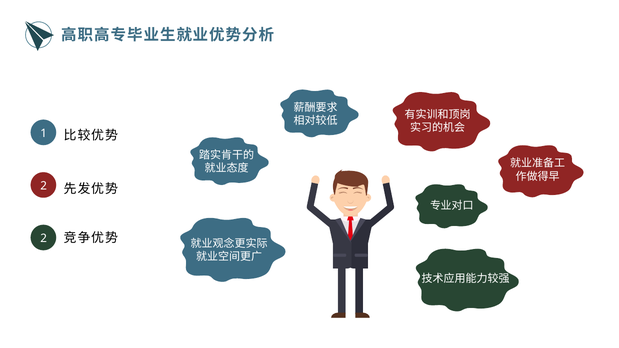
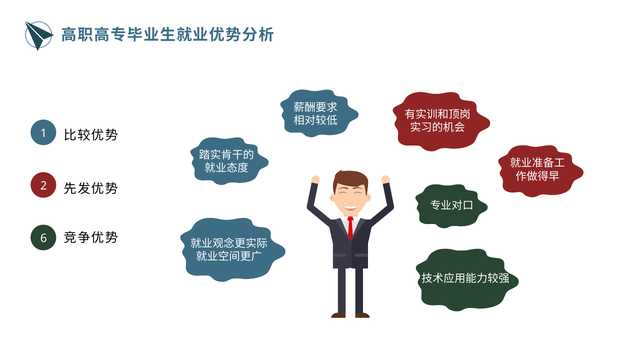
2: 2 -> 6 (44, 238)
